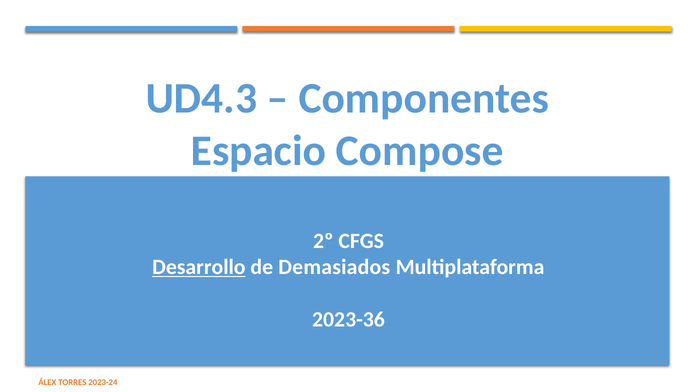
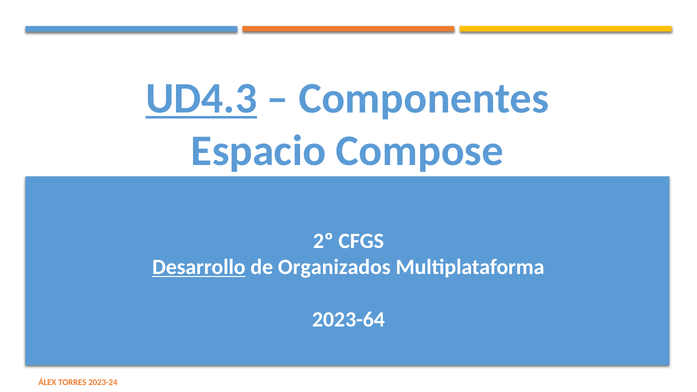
UD4.3 underline: none -> present (201, 98)
Demasiados: Demasiados -> Organizados (334, 267)
2023-36: 2023-36 -> 2023-64 (348, 319)
